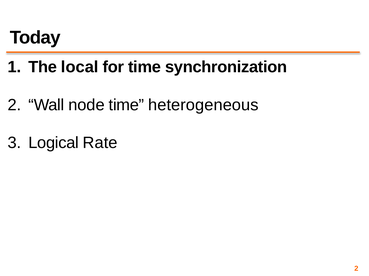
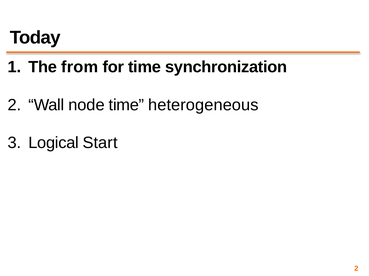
local: local -> from (80, 67)
Rate: Rate -> Start (100, 143)
